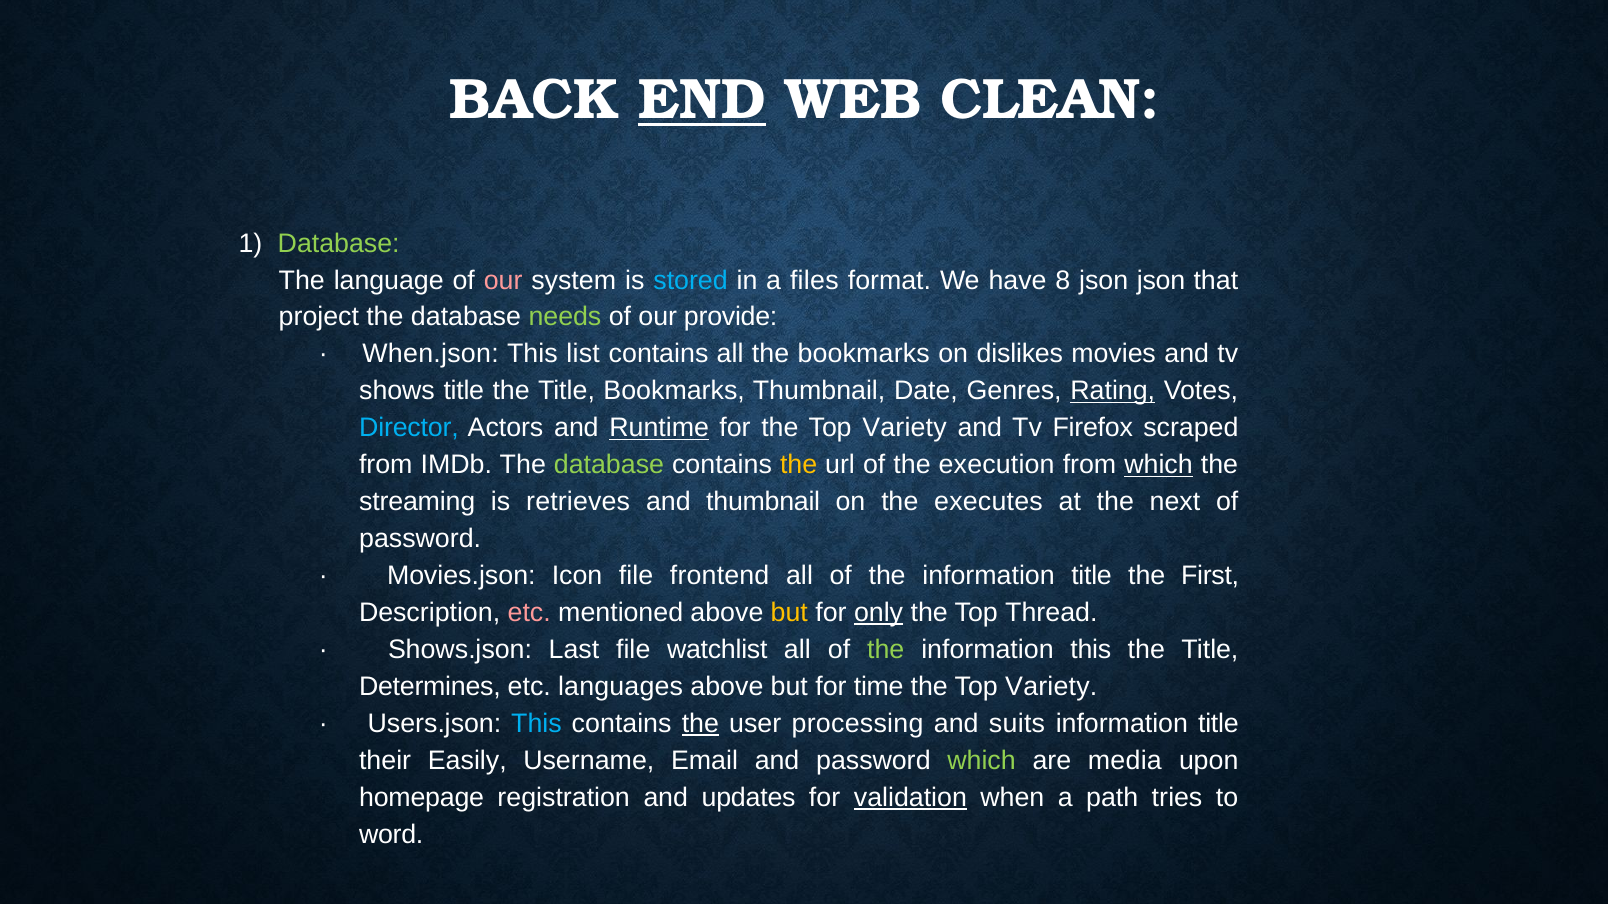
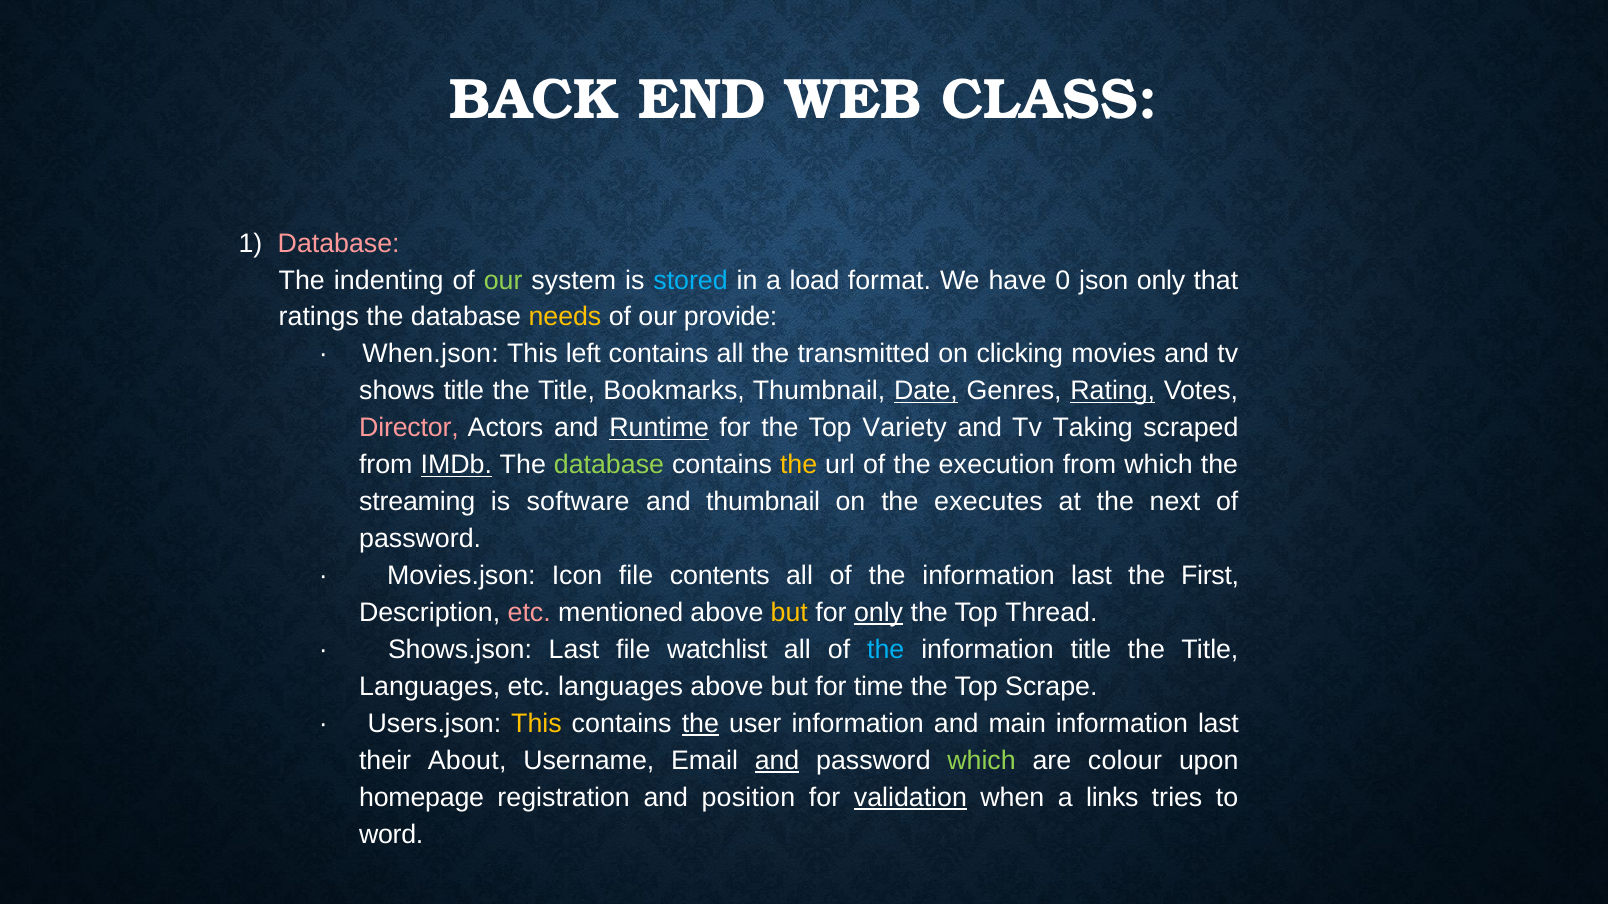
END underline: present -> none (702, 100)
CLEAN: CLEAN -> CLASS (1050, 100)
Database colour: light green -> pink (339, 243)
language: language -> indenting (389, 280)
our colour: pink -> light green (503, 280)
files: files -> load (815, 280)
8: 8 -> 0 (1063, 280)
json json: json -> only (1161, 280)
project: project -> ratings (319, 317)
needs colour: light green -> yellow (565, 317)
list: list -> left (583, 354)
the bookmarks: bookmarks -> transmitted (864, 354)
dislikes: dislikes -> clicking (1020, 354)
Date underline: none -> present (926, 391)
Director colour: light blue -> pink (409, 428)
Firefox: Firefox -> Taking (1093, 428)
IMDb underline: none -> present (456, 465)
which underline: present -> none (1159, 465)
retrieves: retrieves -> software (578, 502)
frontend: frontend -> contents (720, 576)
the information title: title -> last (1092, 576)
the colour: light green -> light blue (886, 650)
information this: this -> title (1091, 650)
Determines: Determines -> Languages (430, 687)
Variety: Variety -> Scrape (1051, 687)
This colour: light blue -> yellow (536, 724)
user processing: processing -> information (858, 724)
suits: suits -> main (1017, 724)
title: title -> last (1218, 724)
Easily: Easily -> About (467, 761)
and underline: none -> present (777, 761)
media: media -> colour (1125, 761)
updates: updates -> position (748, 798)
path: path -> links (1112, 798)
